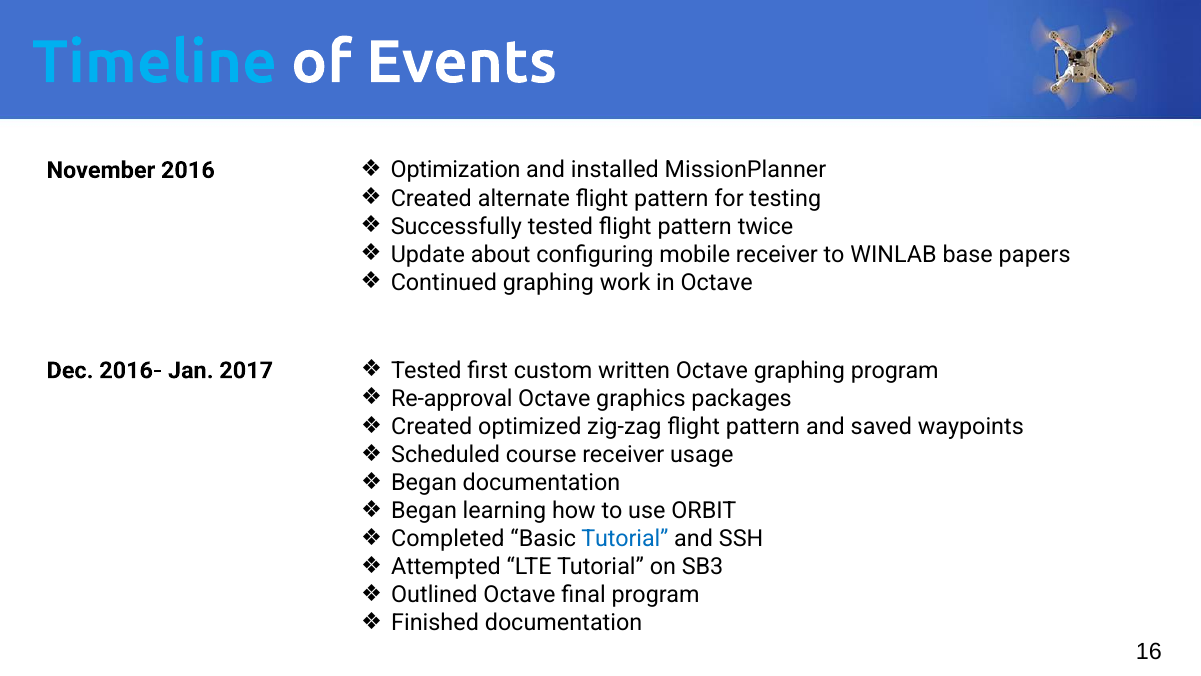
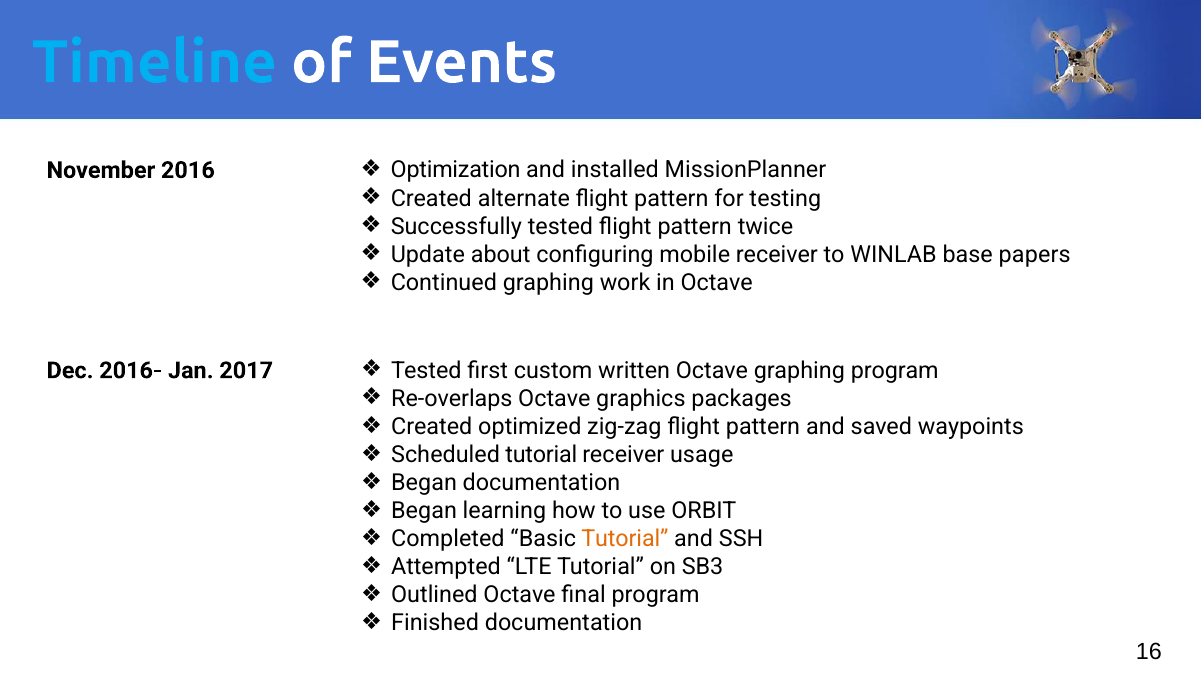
Re-approval: Re-approval -> Re-overlaps (452, 398)
Scheduled course: course -> tutorial (541, 454)
Tutorial colour: blue -> orange (625, 539)
